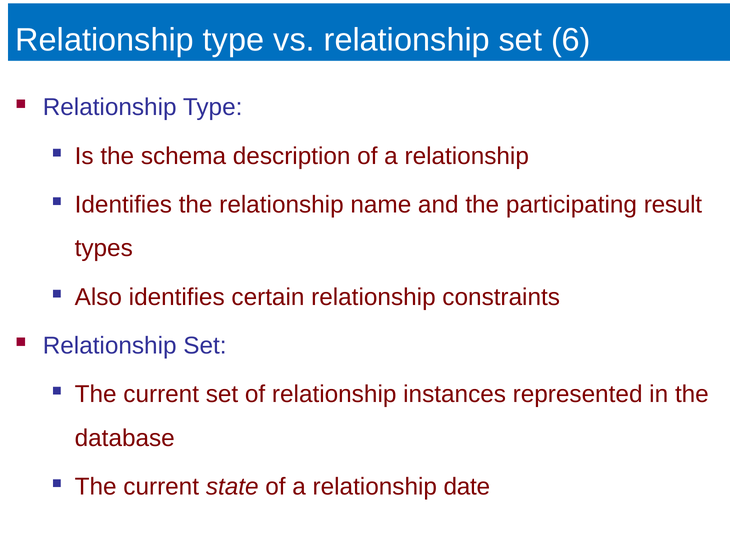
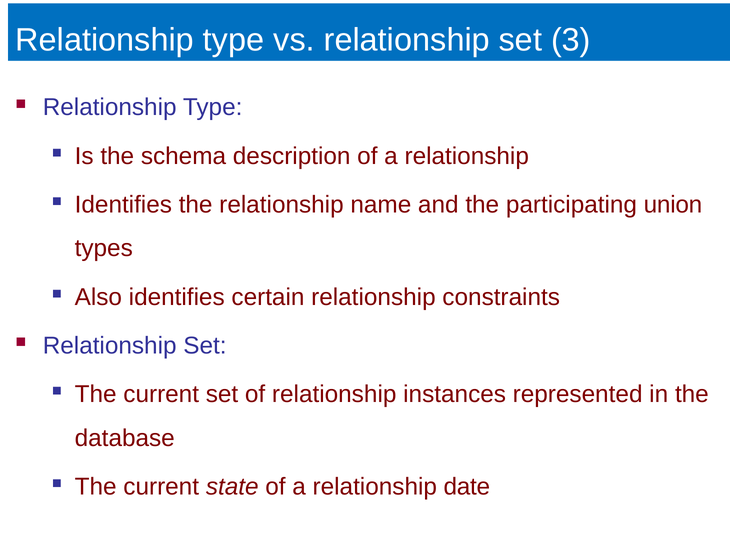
6: 6 -> 3 (571, 40)
result: result -> union (673, 205)
